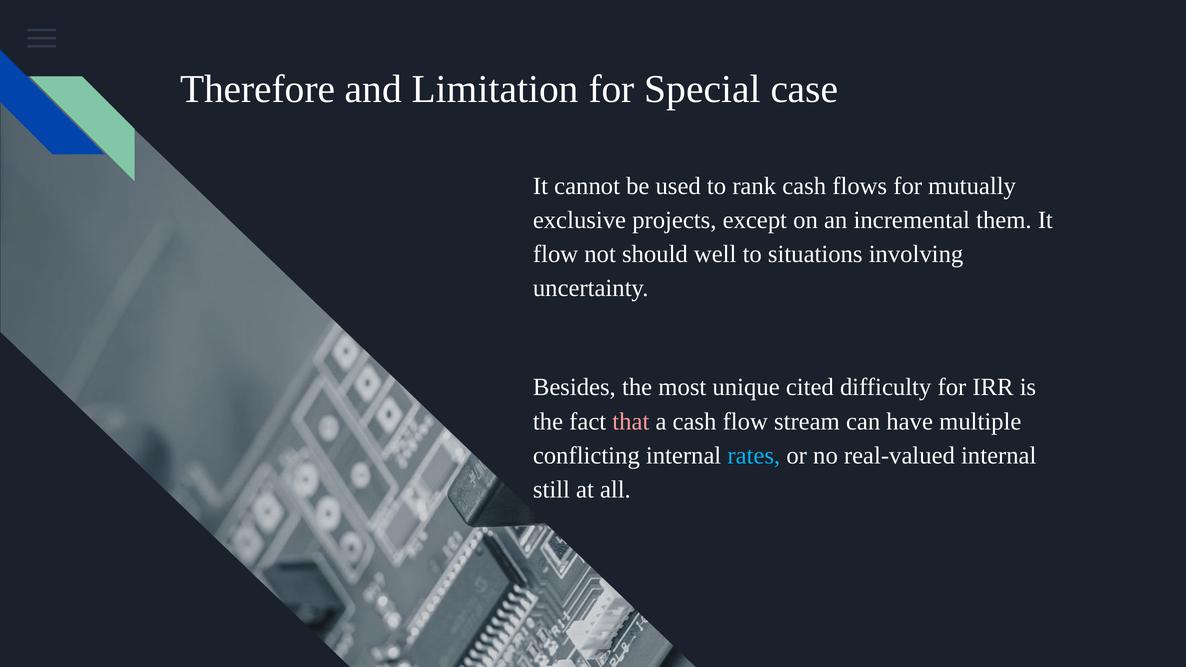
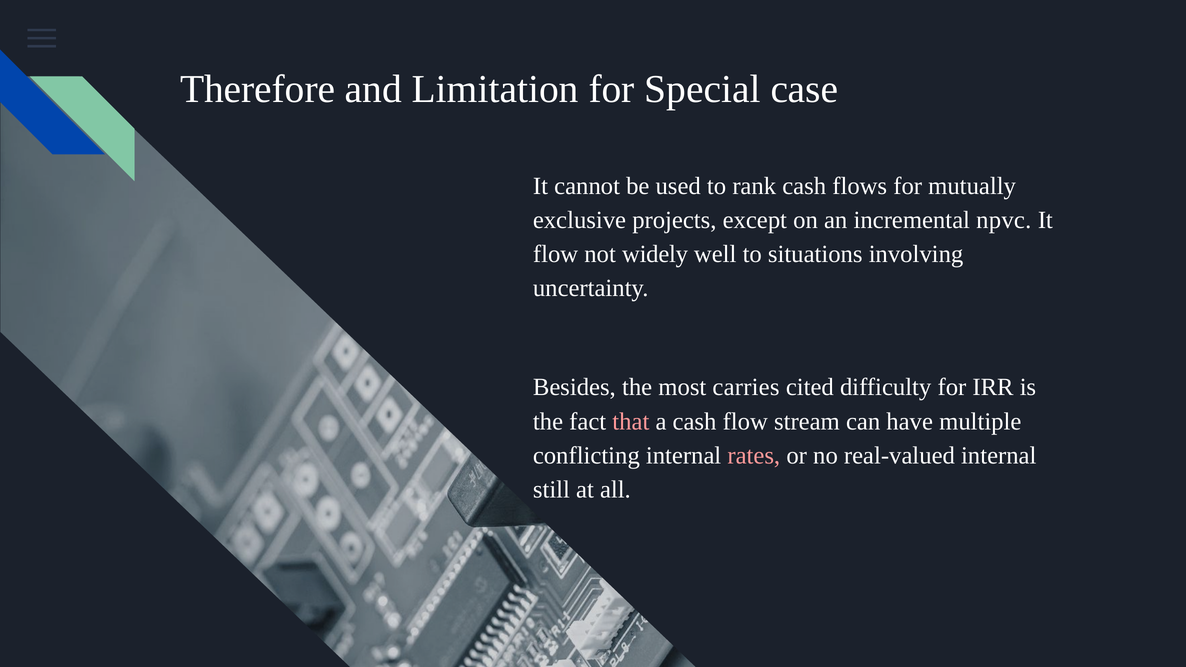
them: them -> npvc (1004, 220)
should: should -> widely (655, 254)
unique: unique -> carries (746, 387)
rates colour: light blue -> pink (754, 456)
